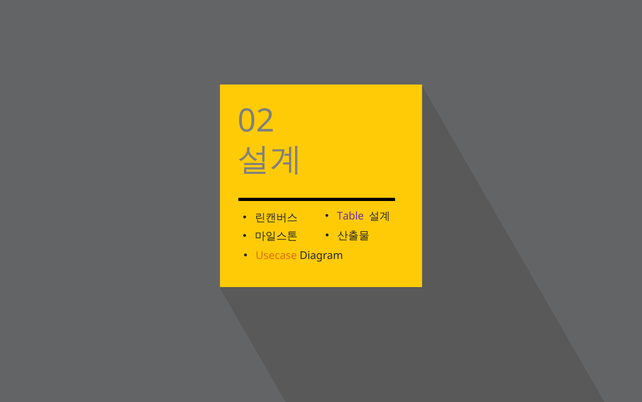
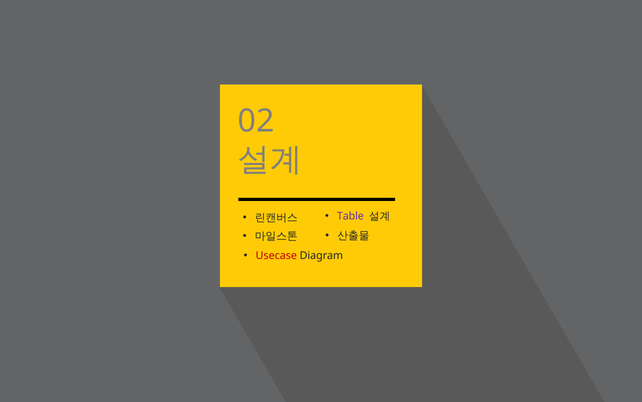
Usecase colour: orange -> red (276, 255)
